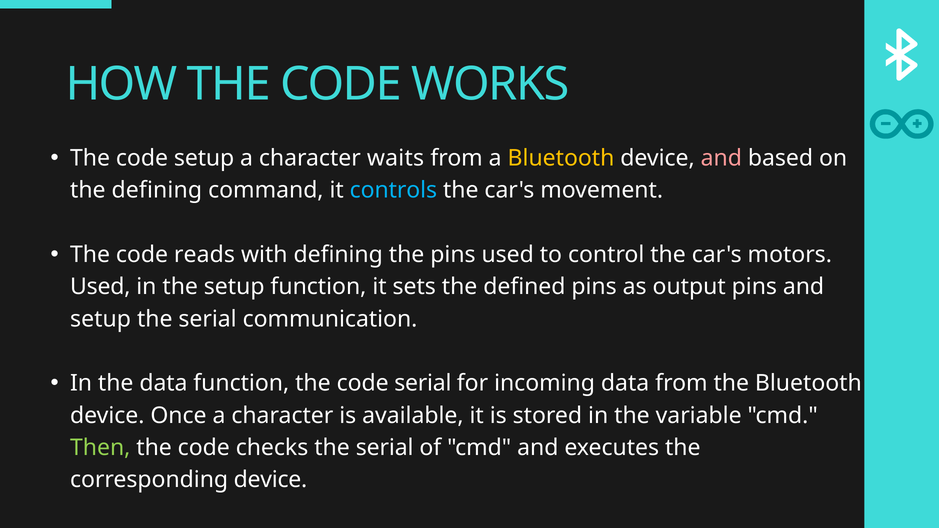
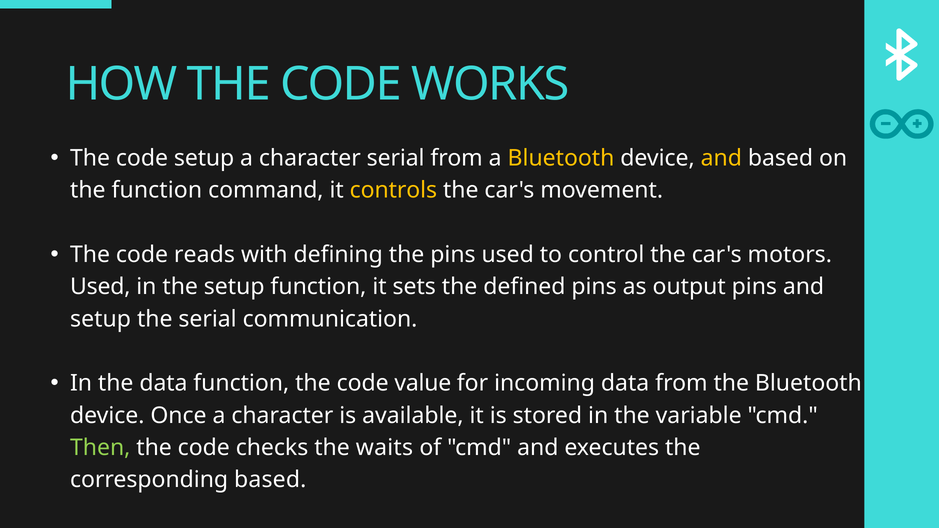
character waits: waits -> serial (396, 158)
and colour: pink -> yellow (721, 158)
the defining: defining -> function (157, 190)
controls colour: light blue -> yellow (393, 190)
code serial: serial -> value (423, 383)
checks the serial: serial -> waits (384, 448)
corresponding device: device -> based (270, 480)
